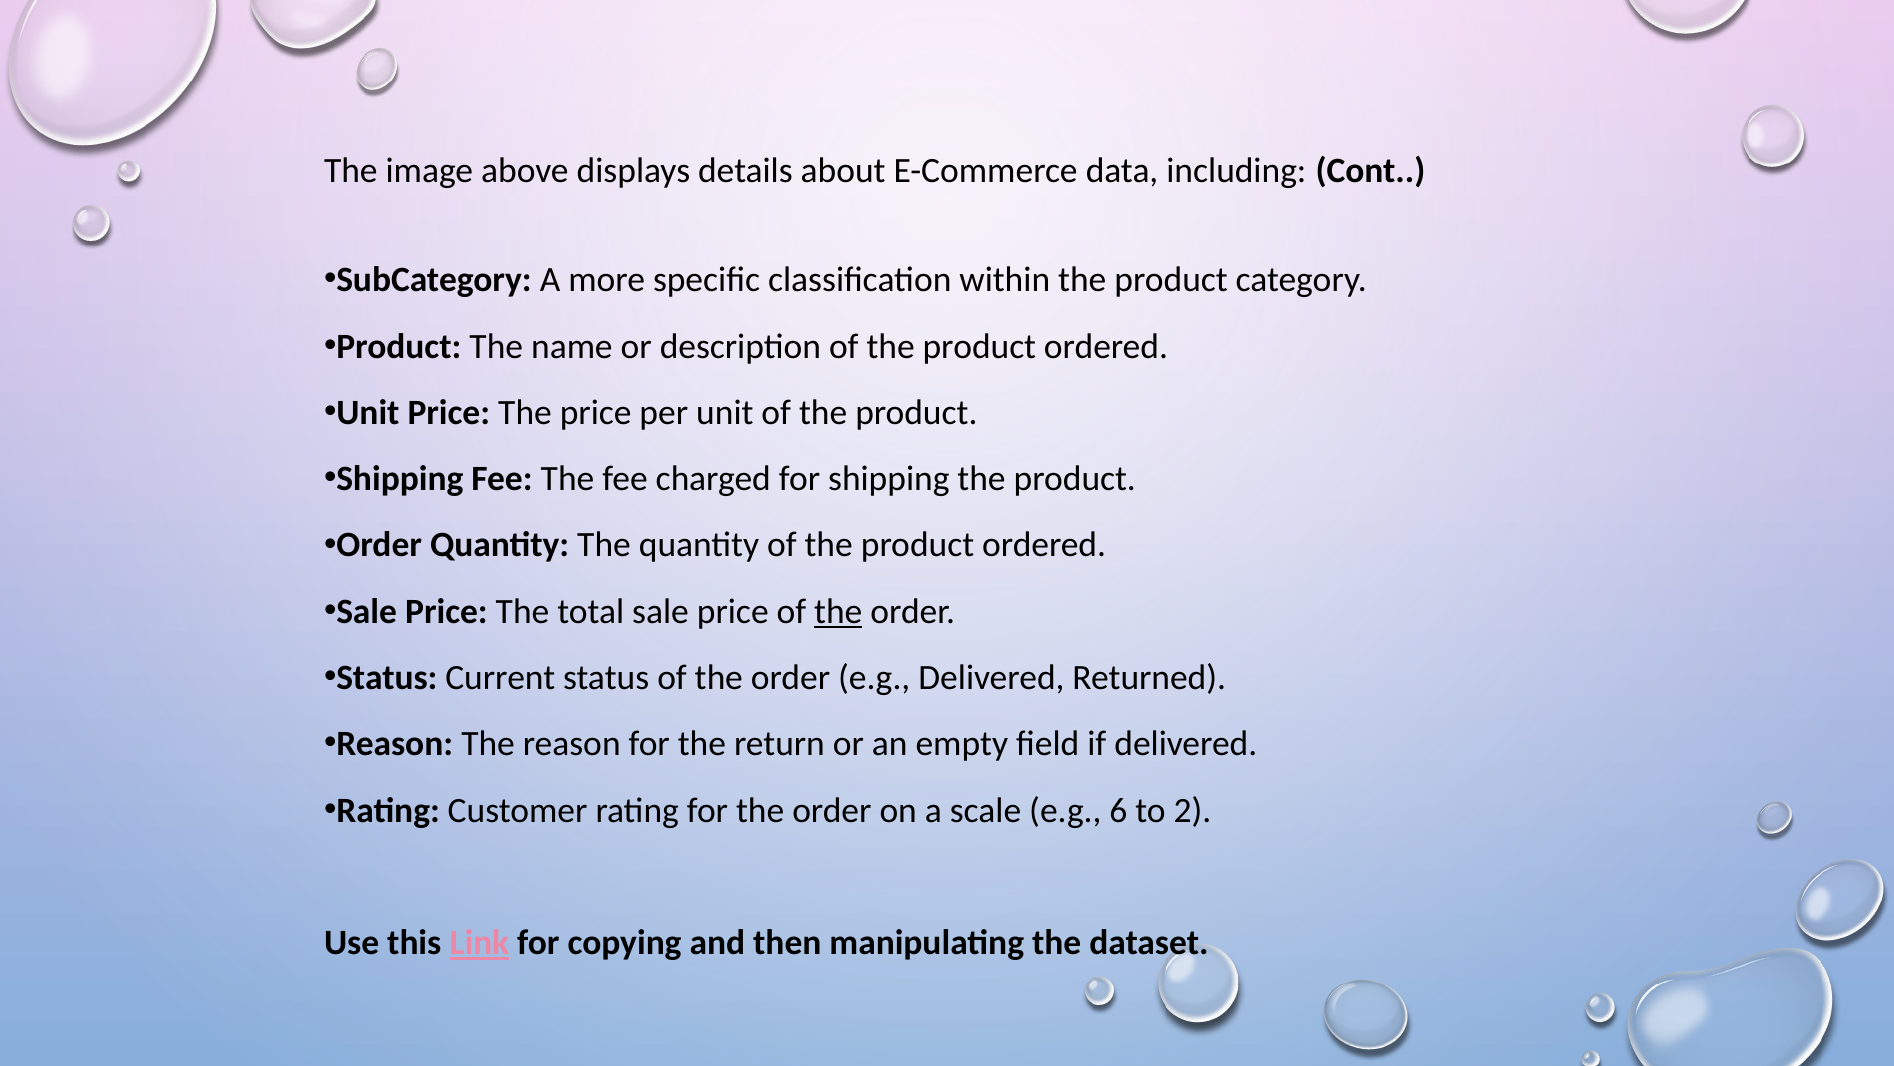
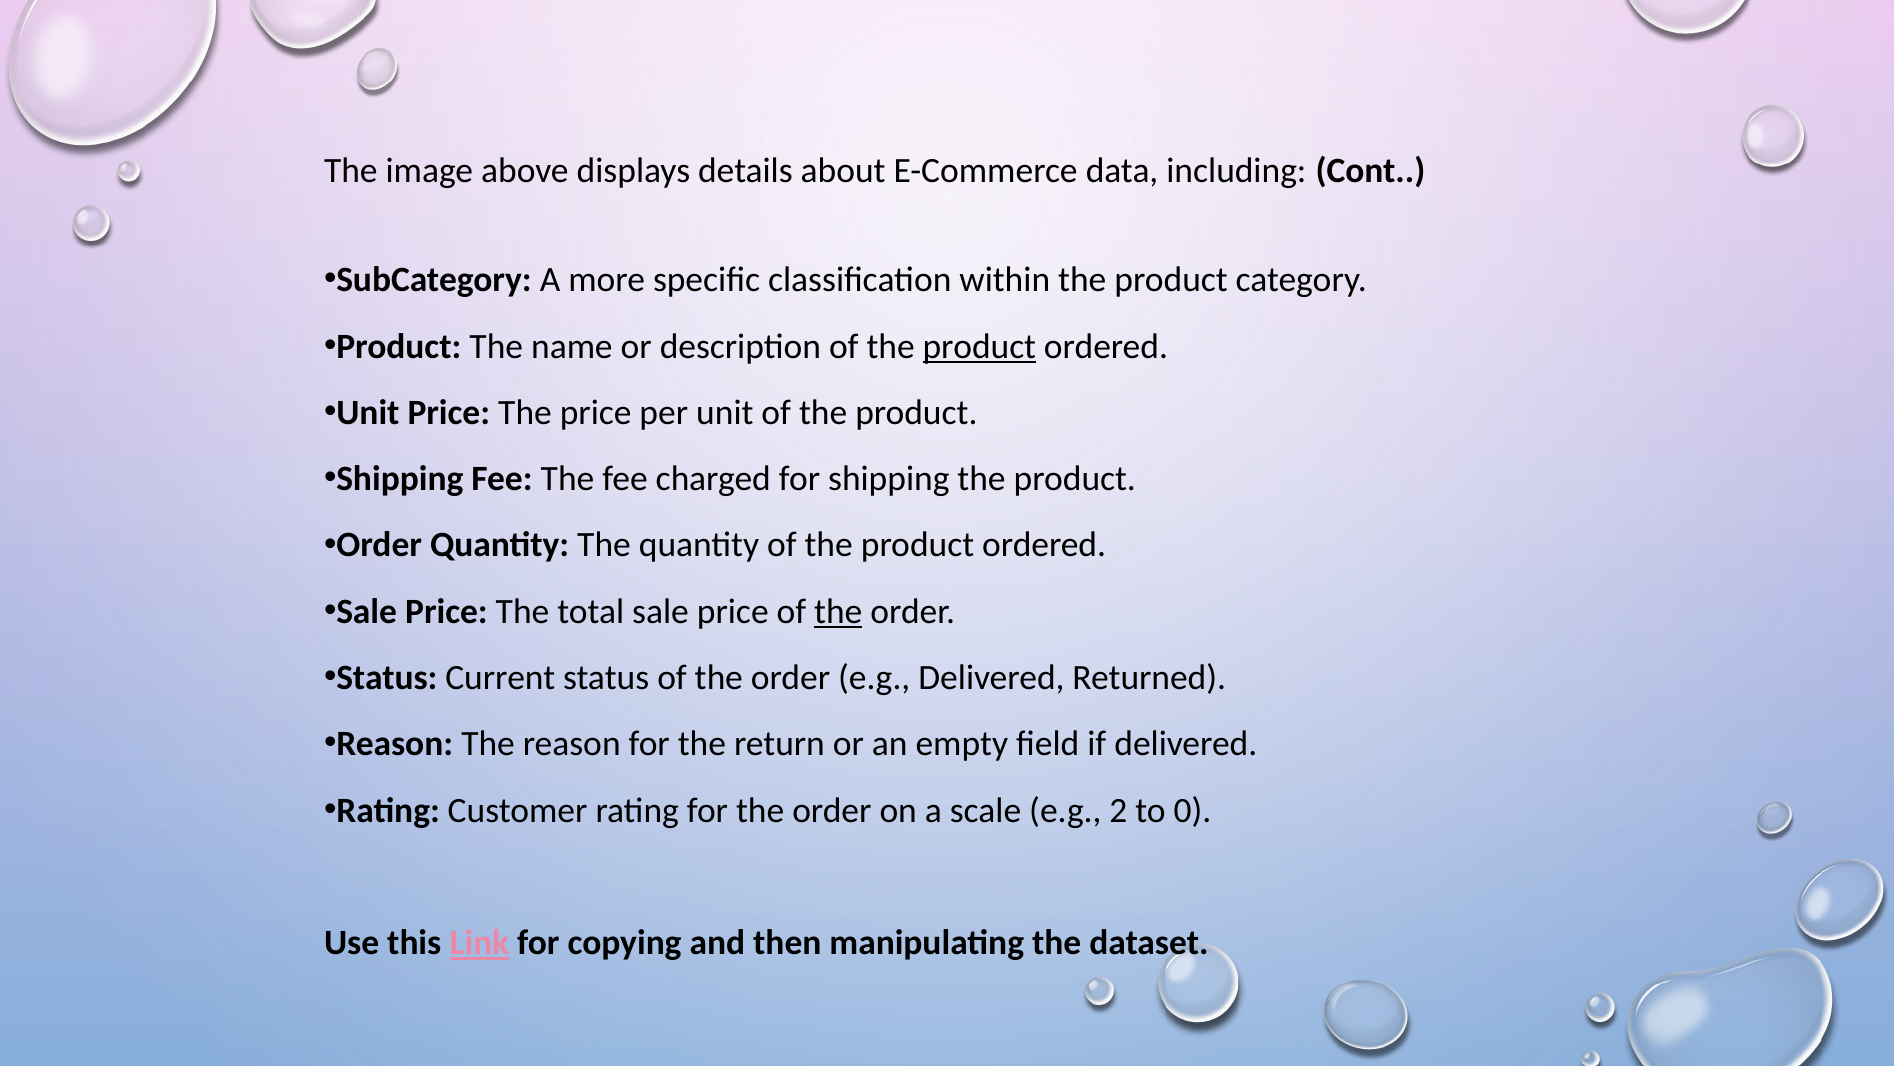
product underline: none -> present (979, 346)
6: 6 -> 2 (1118, 810)
2: 2 -> 0 (1193, 810)
